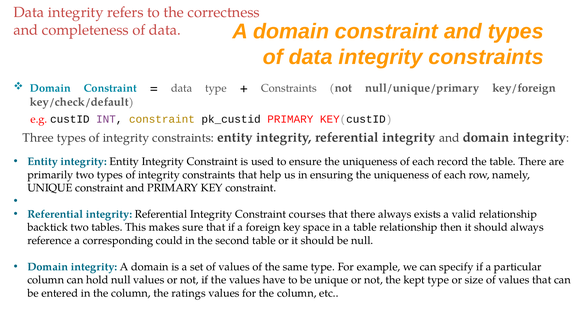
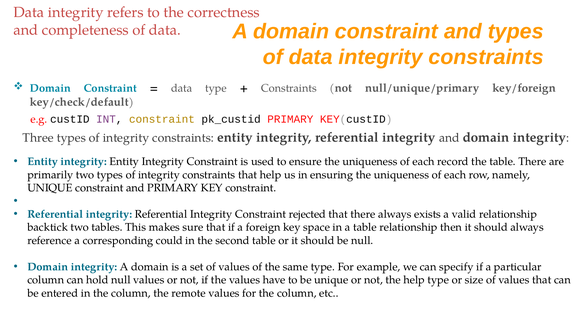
courses: courses -> rejected (307, 214)
the kept: kept -> help (414, 280)
ratings: ratings -> remote (189, 293)
